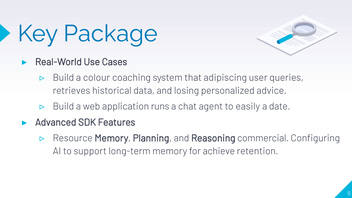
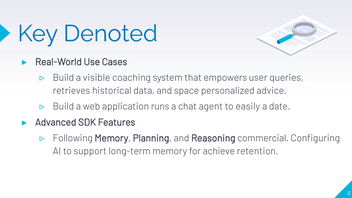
Package: Package -> Denoted (111, 34)
colour: colour -> visible (97, 78)
adipiscing: adipiscing -> empowers (225, 78)
losing: losing -> space (187, 91)
Resource: Resource -> Following (73, 138)
